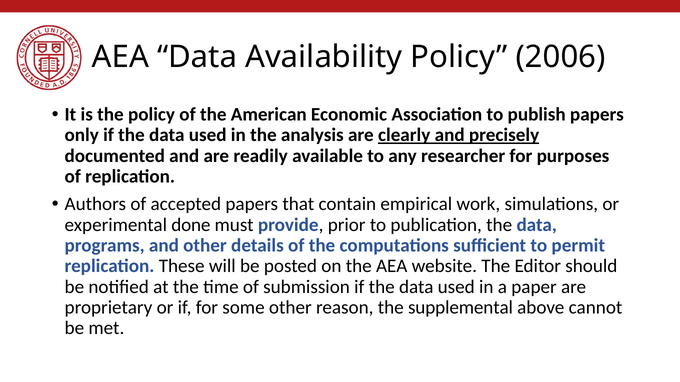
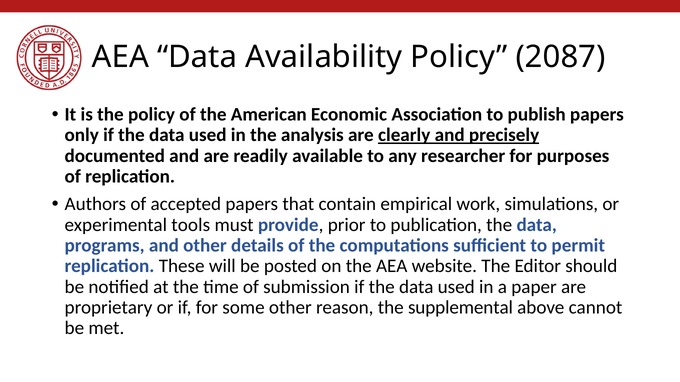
2006: 2006 -> 2087 (561, 57)
done: done -> tools (191, 225)
